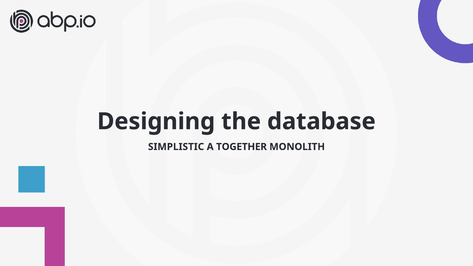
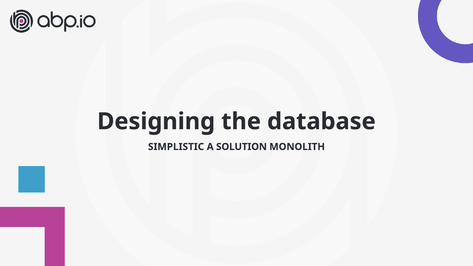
TOGETHER: TOGETHER -> SOLUTION (242, 147)
